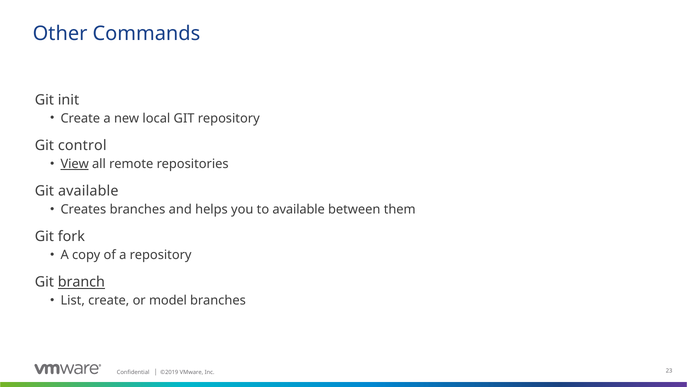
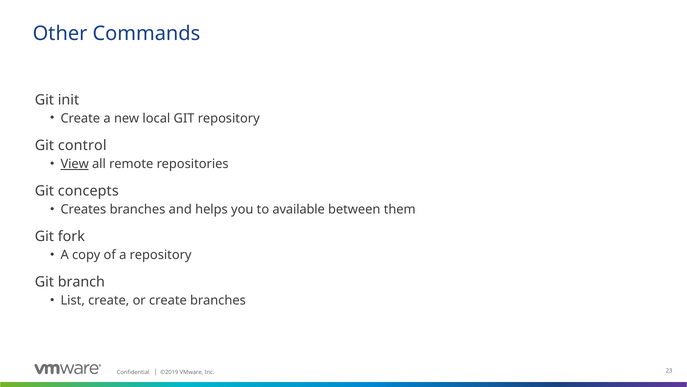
available: available -> concepts (88, 191)
branch underline: present -> none (81, 282)
or model: model -> create (168, 300)
